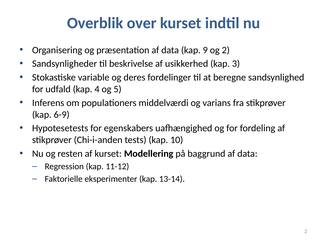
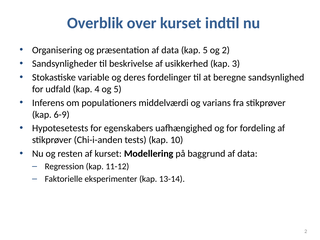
kap 9: 9 -> 5 (205, 50)
